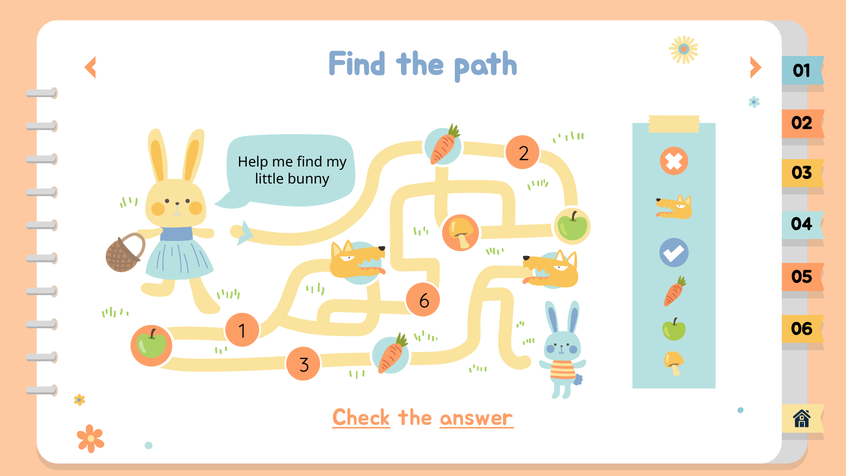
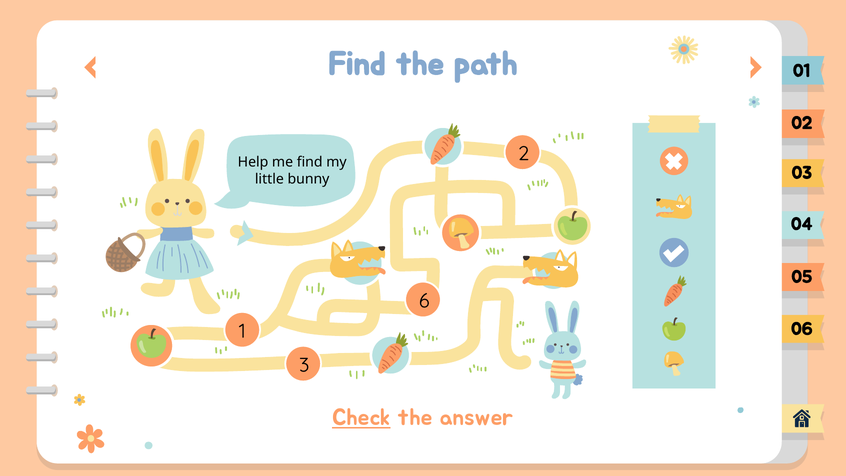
answer underline: present -> none (477, 418)
